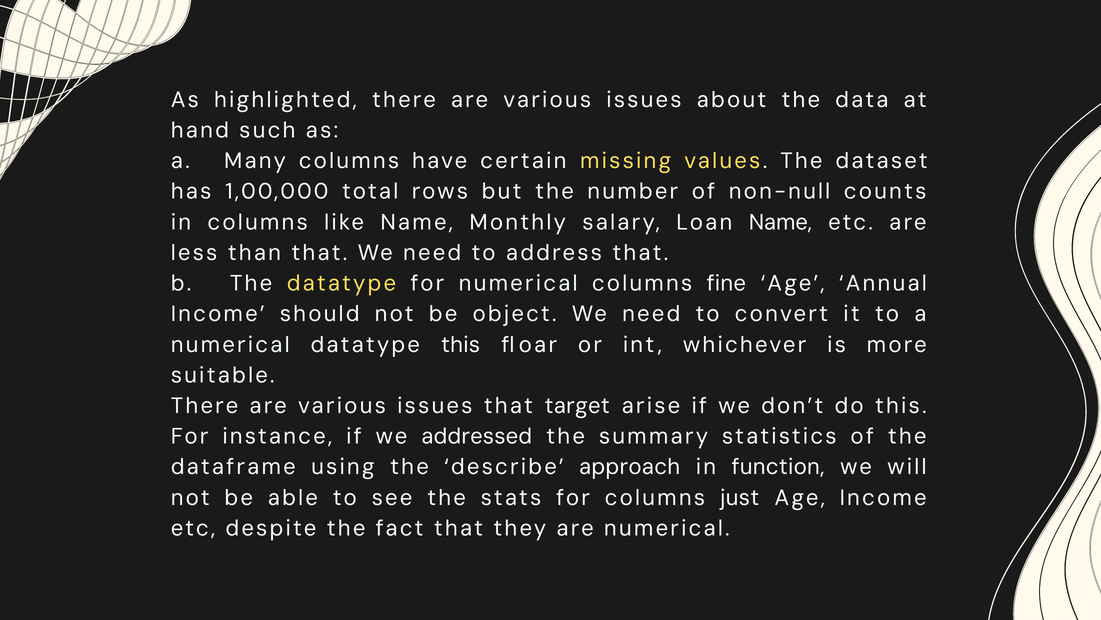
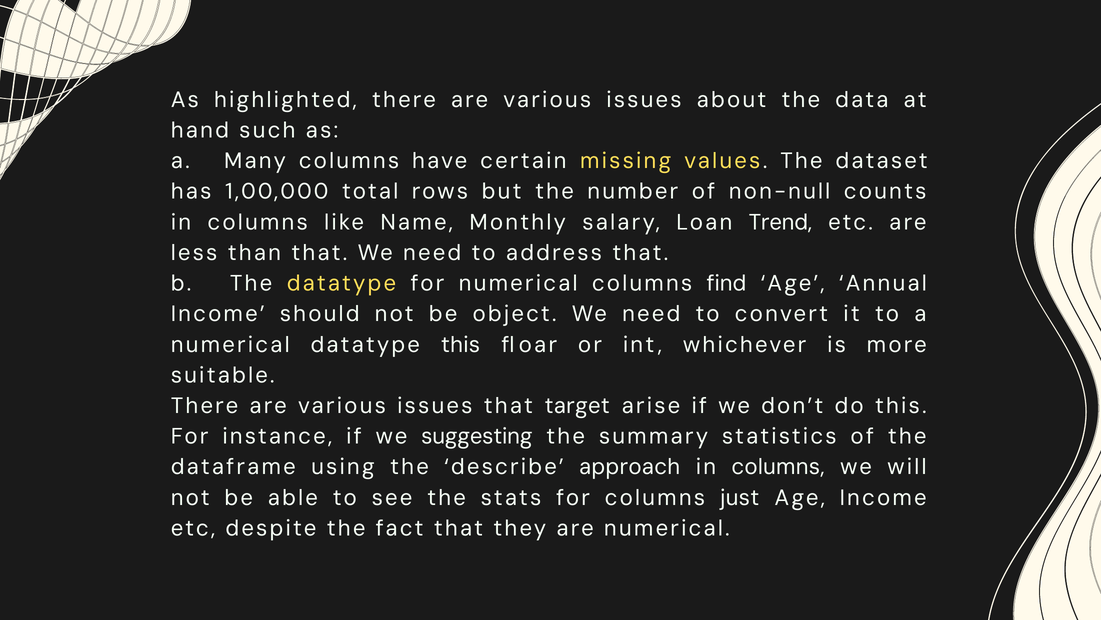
Loan Name: Name -> Trend (780, 222)
fine: fine -> find (726, 283)
addressed: addressed -> suggesting (477, 436)
function: function -> columns (778, 467)
